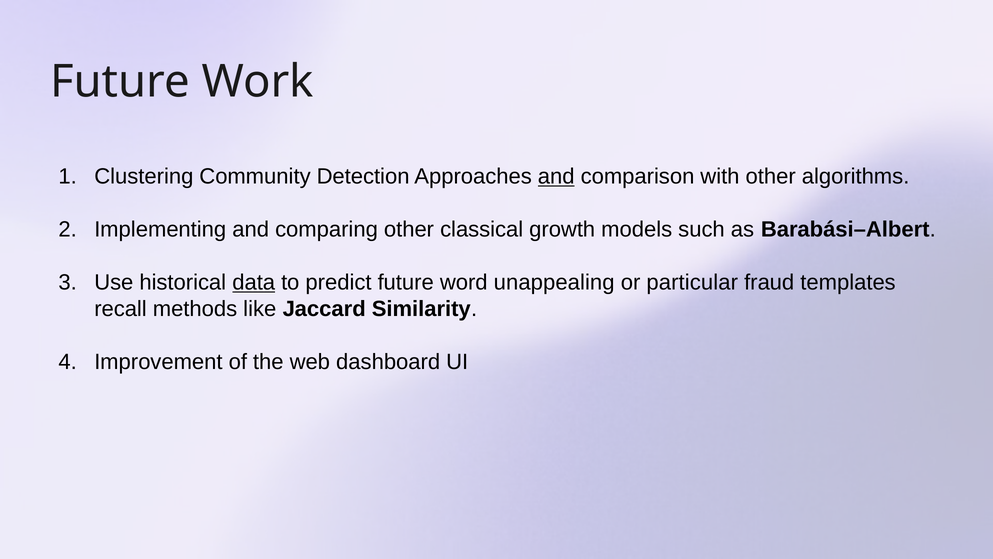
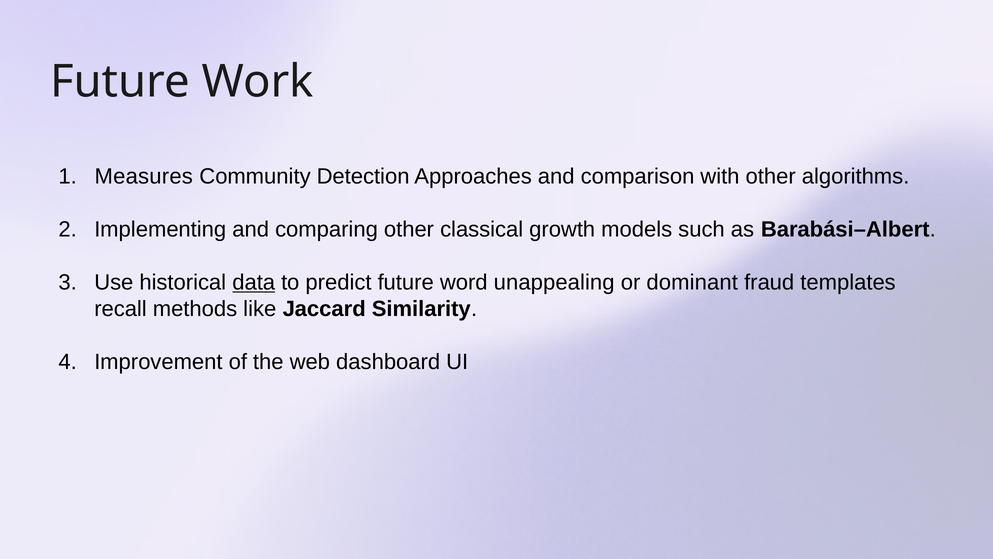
Clustering: Clustering -> Measures (144, 176)
and underline: present -> none (556, 176)
particular: particular -> dominant (692, 282)
